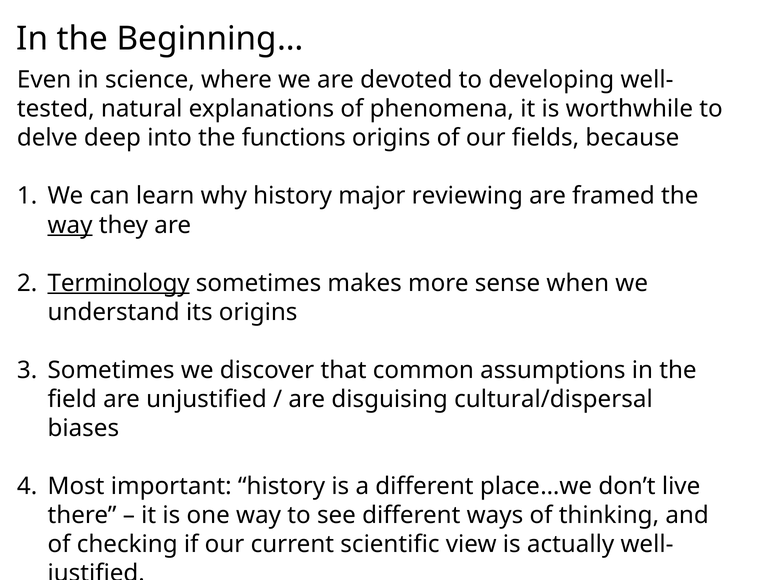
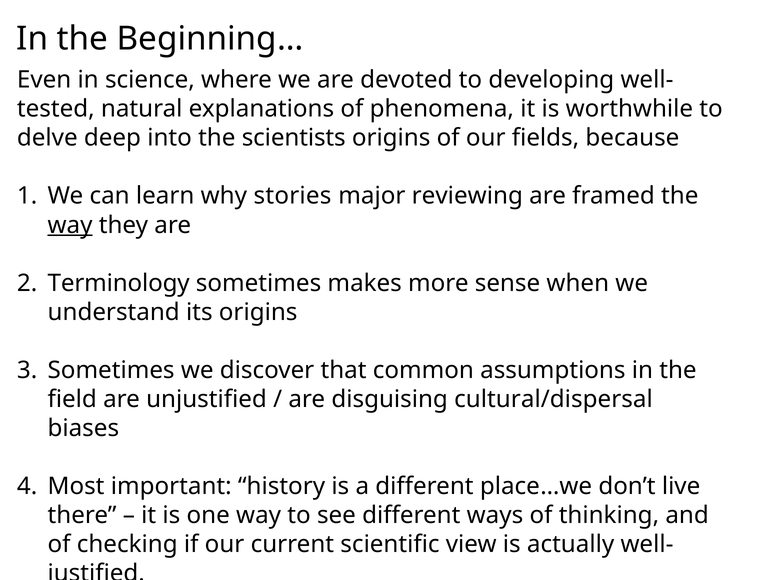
functions: functions -> scientists (294, 138)
why history: history -> stories (293, 196)
Terminology underline: present -> none (119, 283)
